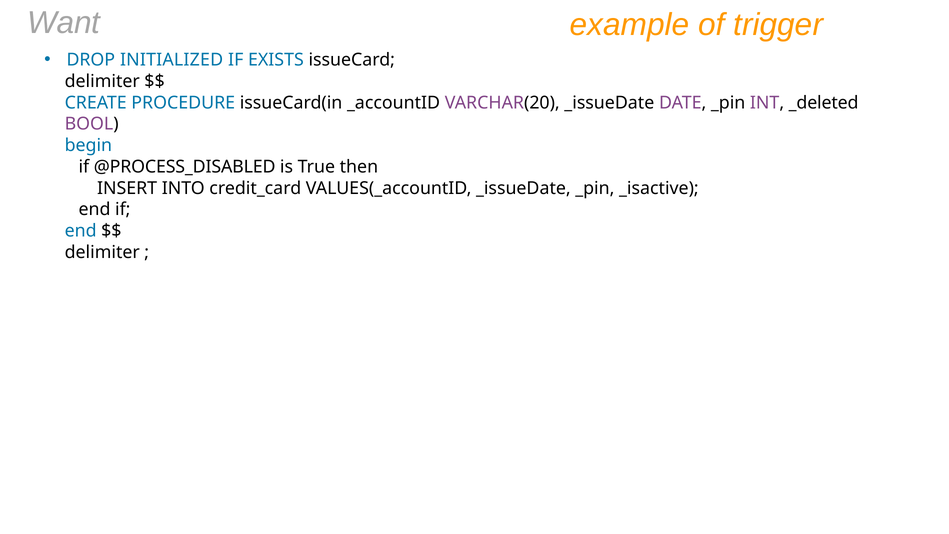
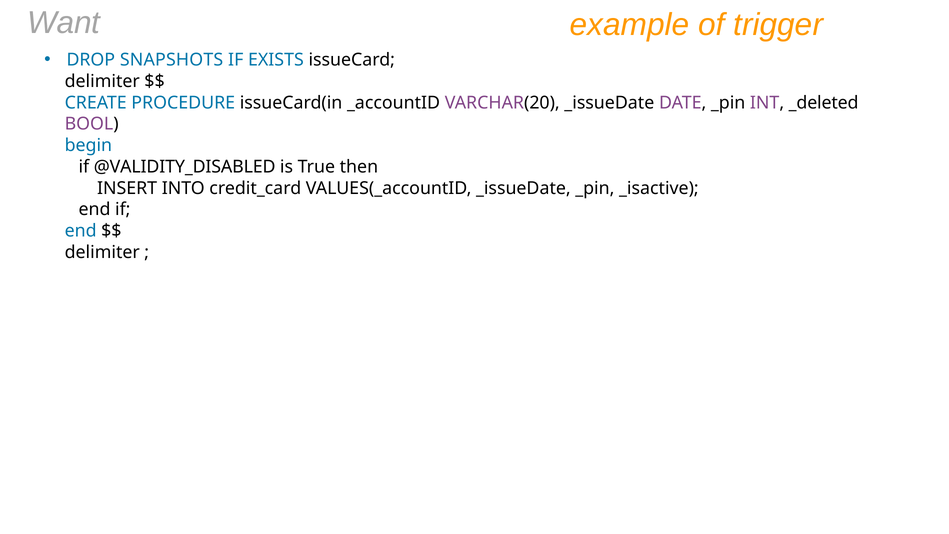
INITIALIZED: INITIALIZED -> SNAPSHOTS (172, 60)
@PROCESS_DISABLED: @PROCESS_DISABLED -> @VALIDITY_DISABLED (185, 167)
